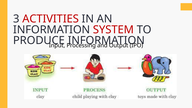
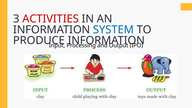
SYSTEM colour: red -> blue (113, 30)
